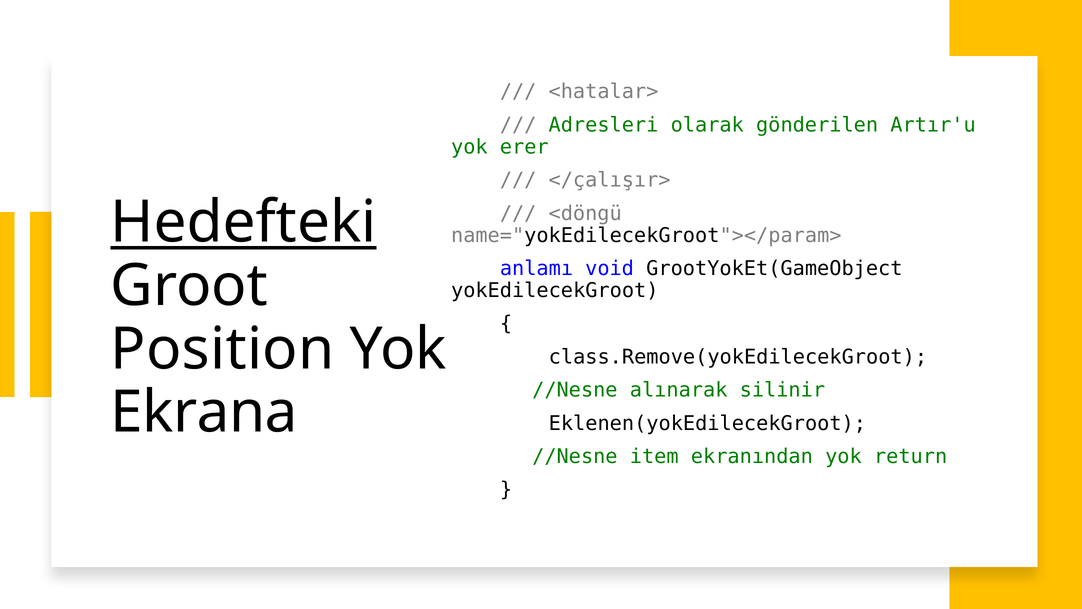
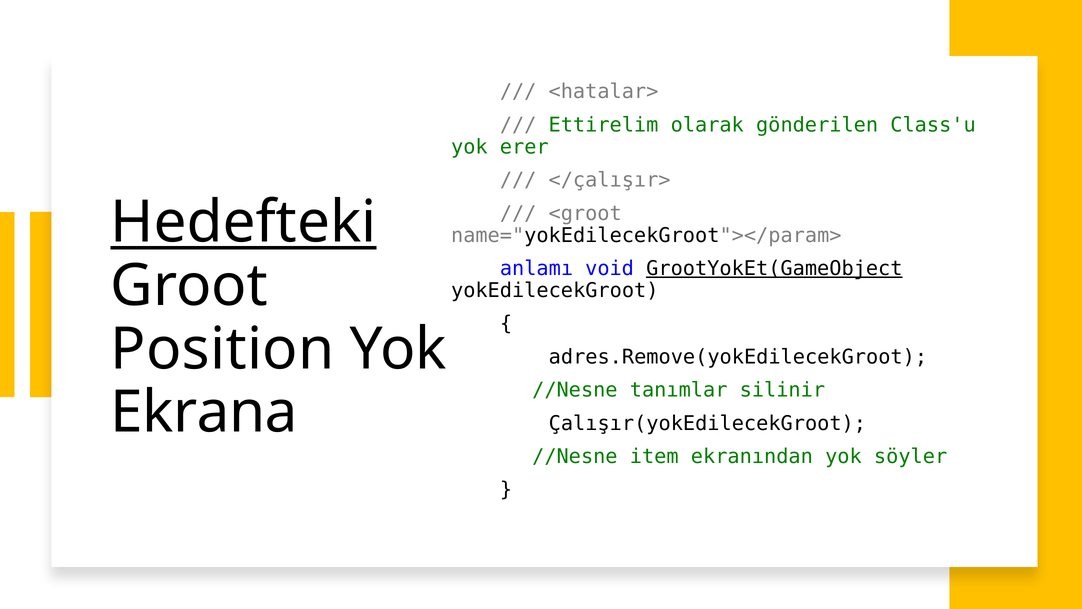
Adresleri: Adresleri -> Ettirelim (603, 125)
Artır'u: Artır'u -> Class'u (933, 125)
<döngü: <döngü -> <groot (585, 213)
GrootYokEt(GameObject underline: none -> present (774, 268)
class.Remove(yokEdilecekGroot: class.Remove(yokEdilecekGroot -> adres.Remove(yokEdilecekGroot (738, 357)
alınarak: alınarak -> tanımlar (679, 390)
Eklenen(yokEdilecekGroot: Eklenen(yokEdilecekGroot -> Çalışır(yokEdilecekGroot (707, 423)
return: return -> söyler (911, 456)
